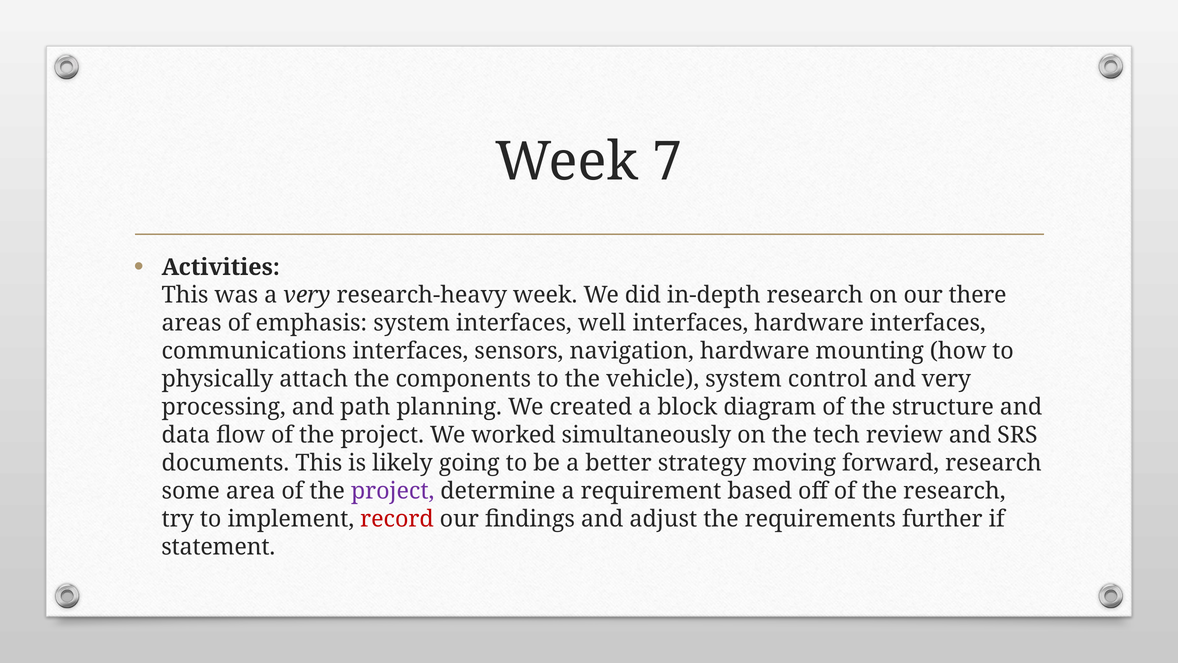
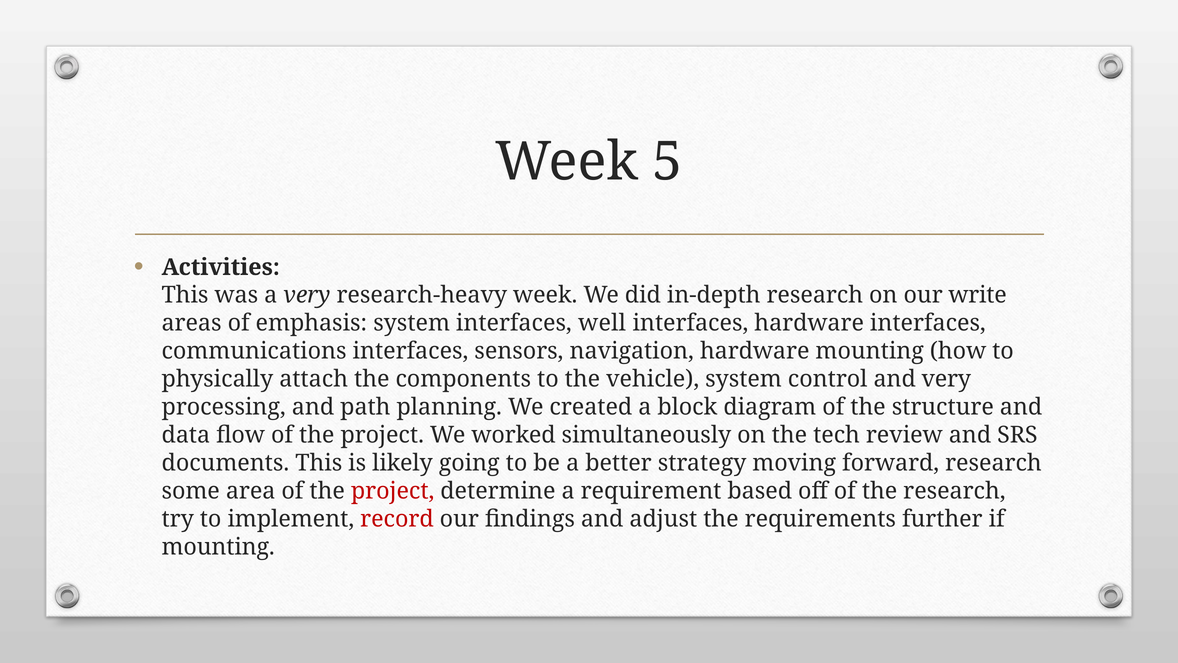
7: 7 -> 5 (667, 162)
there: there -> write (978, 295)
project colour: purple -> red (393, 491)
statement: statement -> mounting (218, 547)
